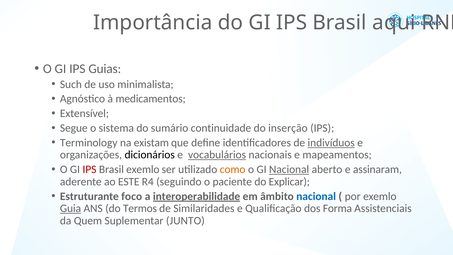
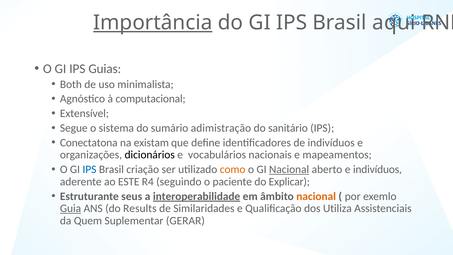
Importância underline: none -> present (153, 23)
Such: Such -> Both (71, 84)
medicamentos: medicamentos -> computacional (151, 99)
continuidade: continuidade -> adimistração (221, 128)
inserção: inserção -> sanitário (288, 128)
Terminology: Terminology -> Conectatona (89, 143)
indivíduos underline: present -> none (331, 143)
vocabulários underline: present -> none (217, 155)
IPS colour: red -> blue (89, 169)
Brasil exemlo: exemlo -> criação (143, 169)
e assinaram: assinaram -> indivíduos (377, 169)
foco: foco -> seus (132, 196)
nacional colour: blue -> orange (316, 196)
Termos: Termos -> Results (140, 208)
Forma: Forma -> Utiliza (337, 208)
JUNTO: JUNTO -> GERAR (185, 221)
